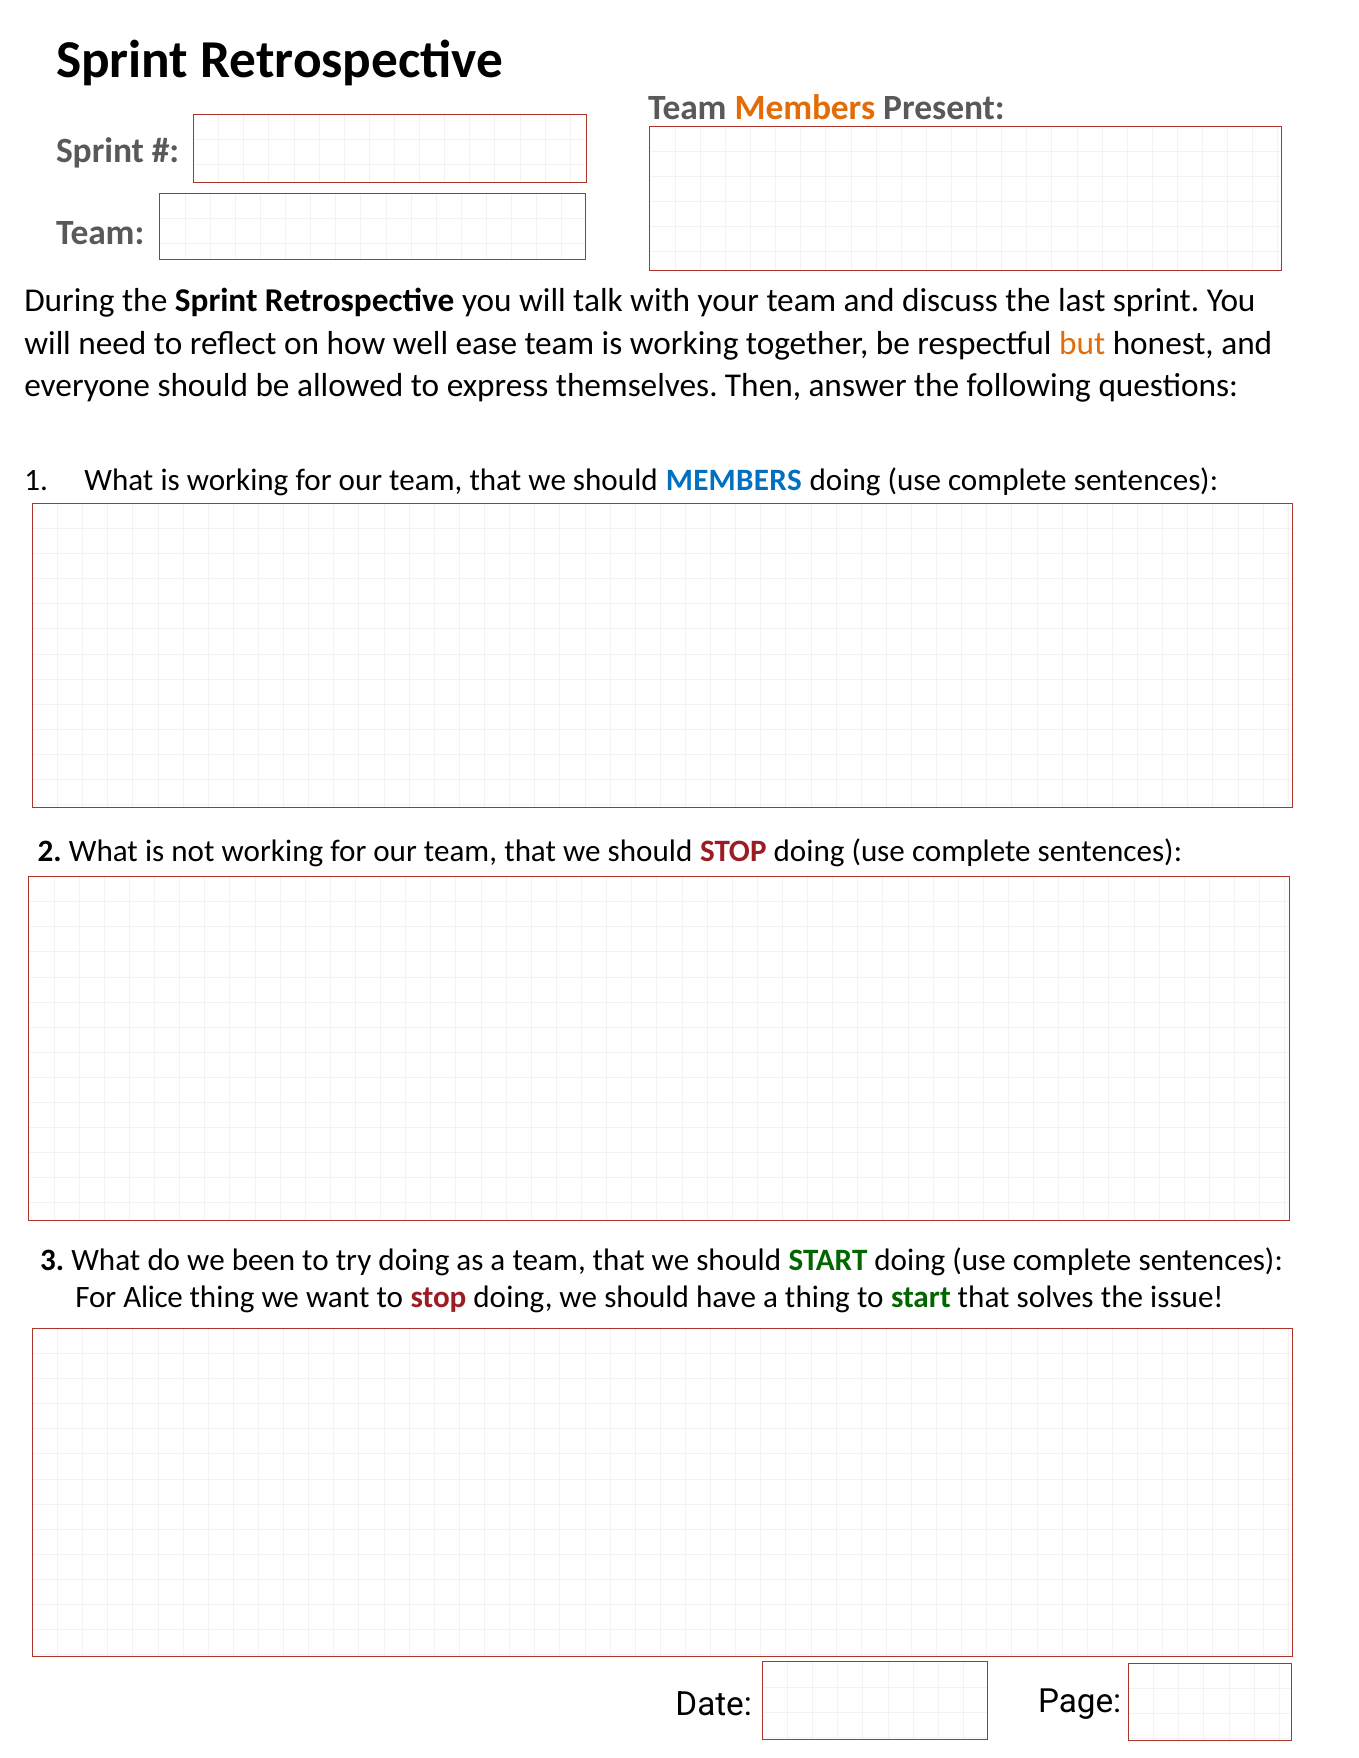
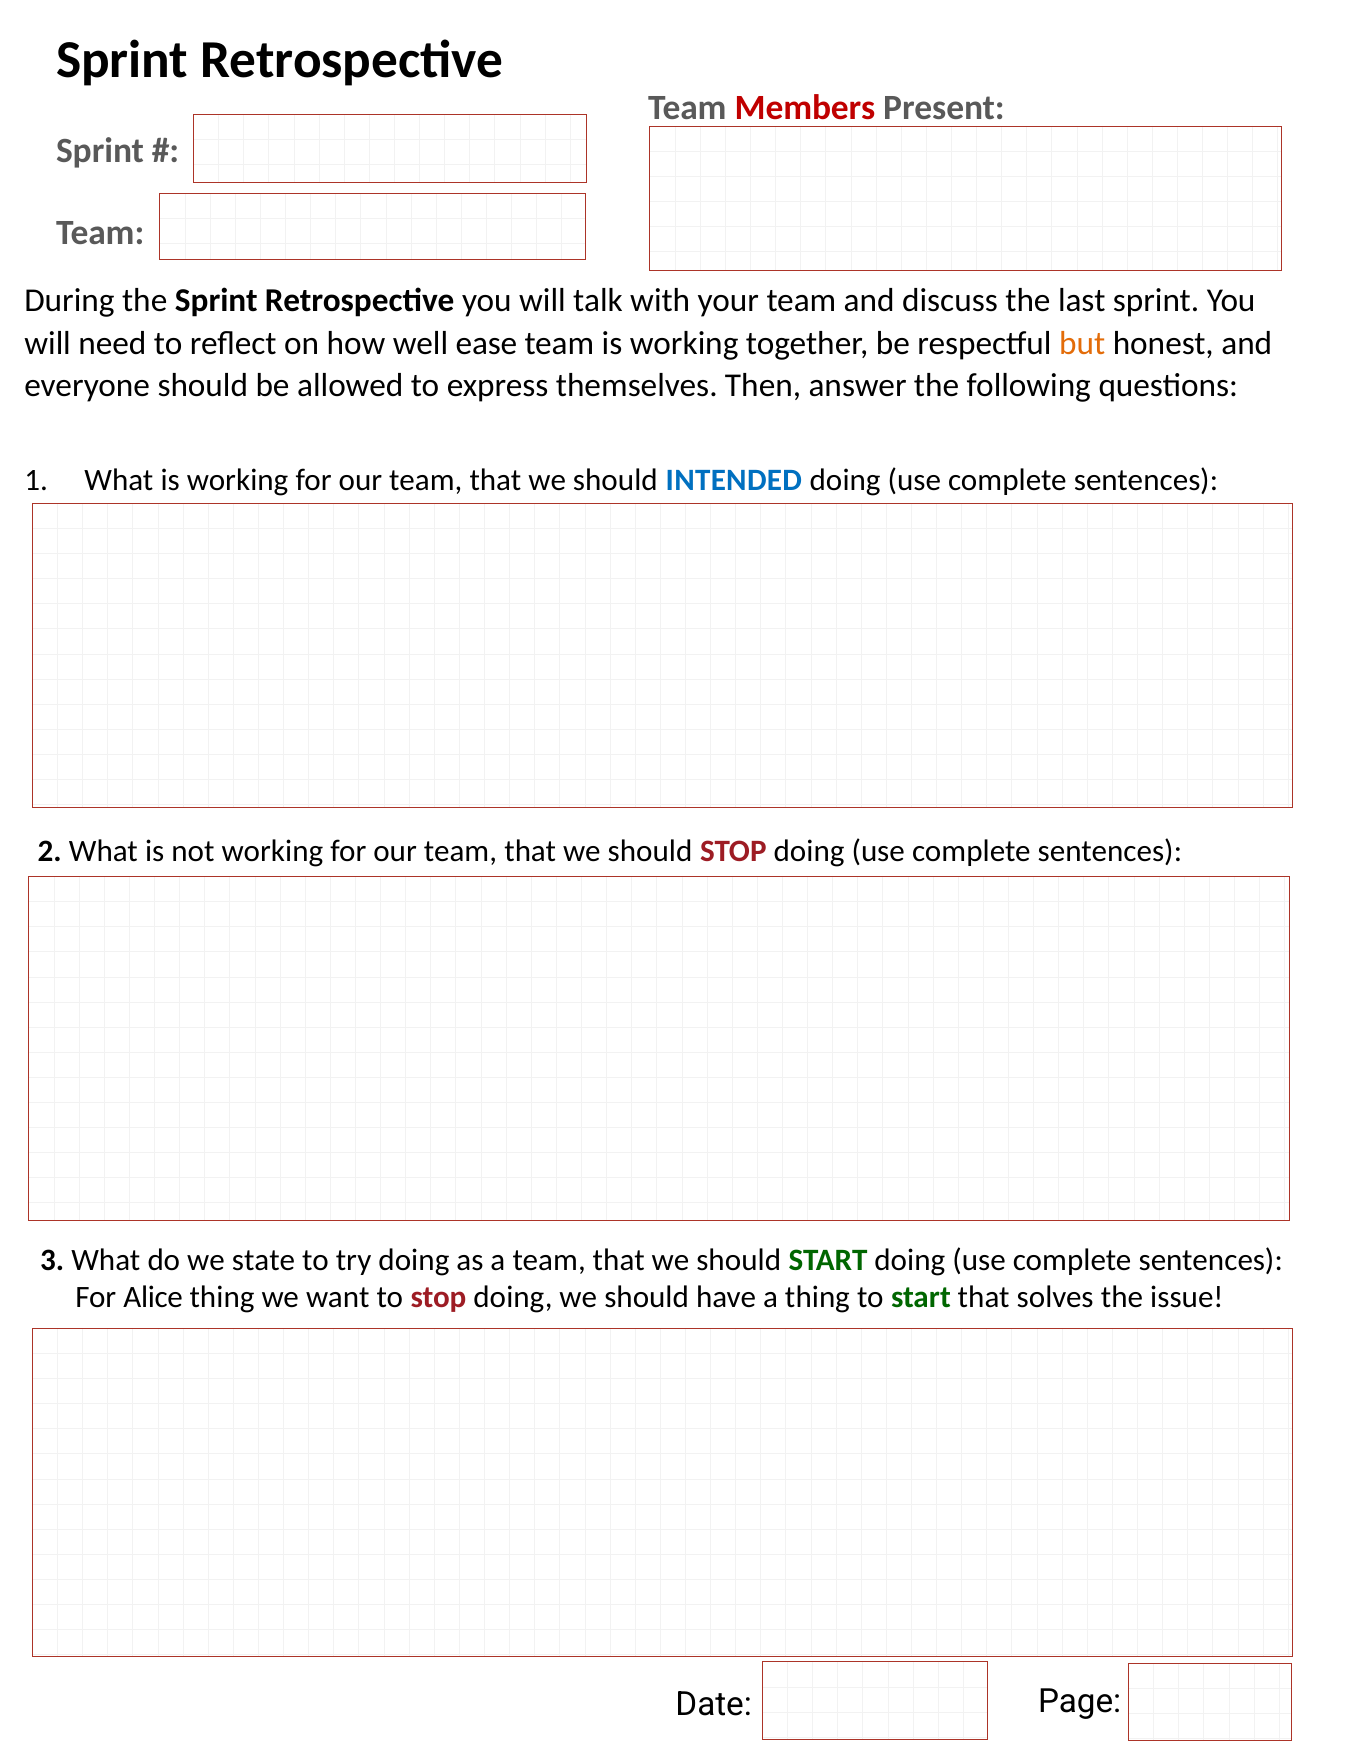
Members colour: orange -> red (805, 108)
should MEMBERS: MEMBERS -> INTENDED (734, 480)
been: been -> state (264, 1261)
